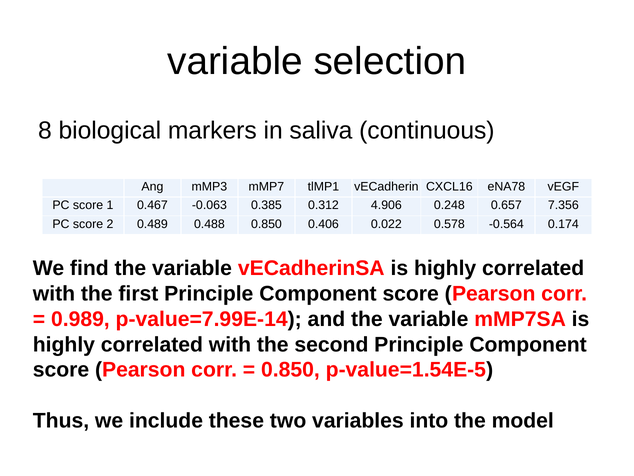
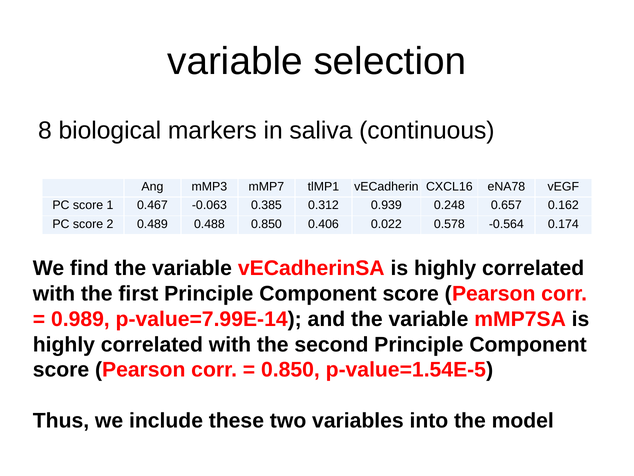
4.906: 4.906 -> 0.939 (386, 205)
7.356: 7.356 -> 0.162 (563, 205)
